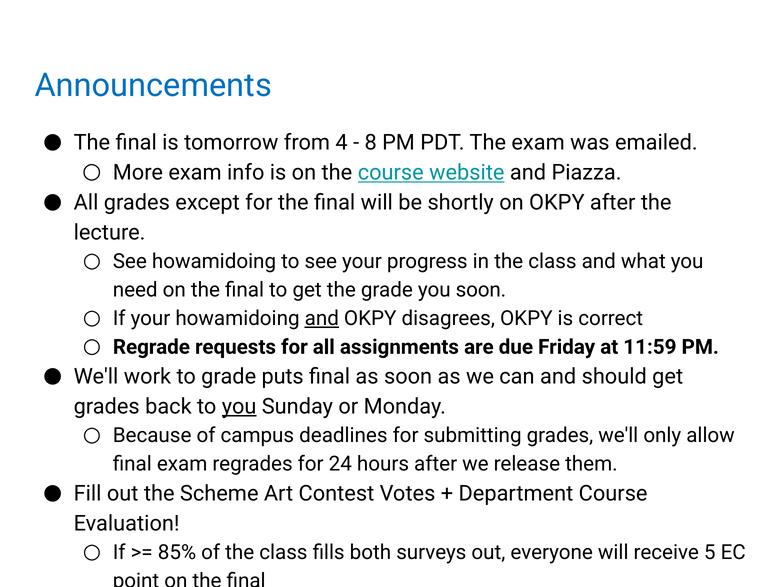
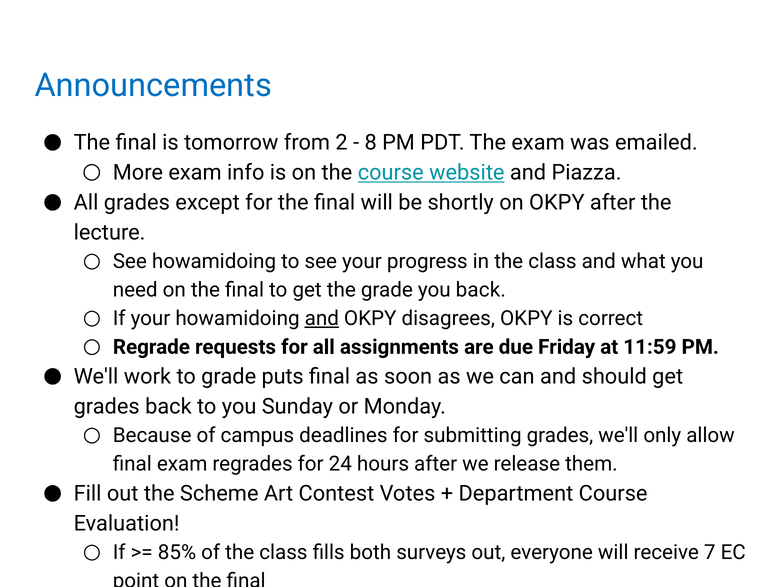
4: 4 -> 2 (342, 143)
you soon: soon -> back (481, 290)
you underline: present -> none (239, 407)
5: 5 -> 7 (710, 553)
